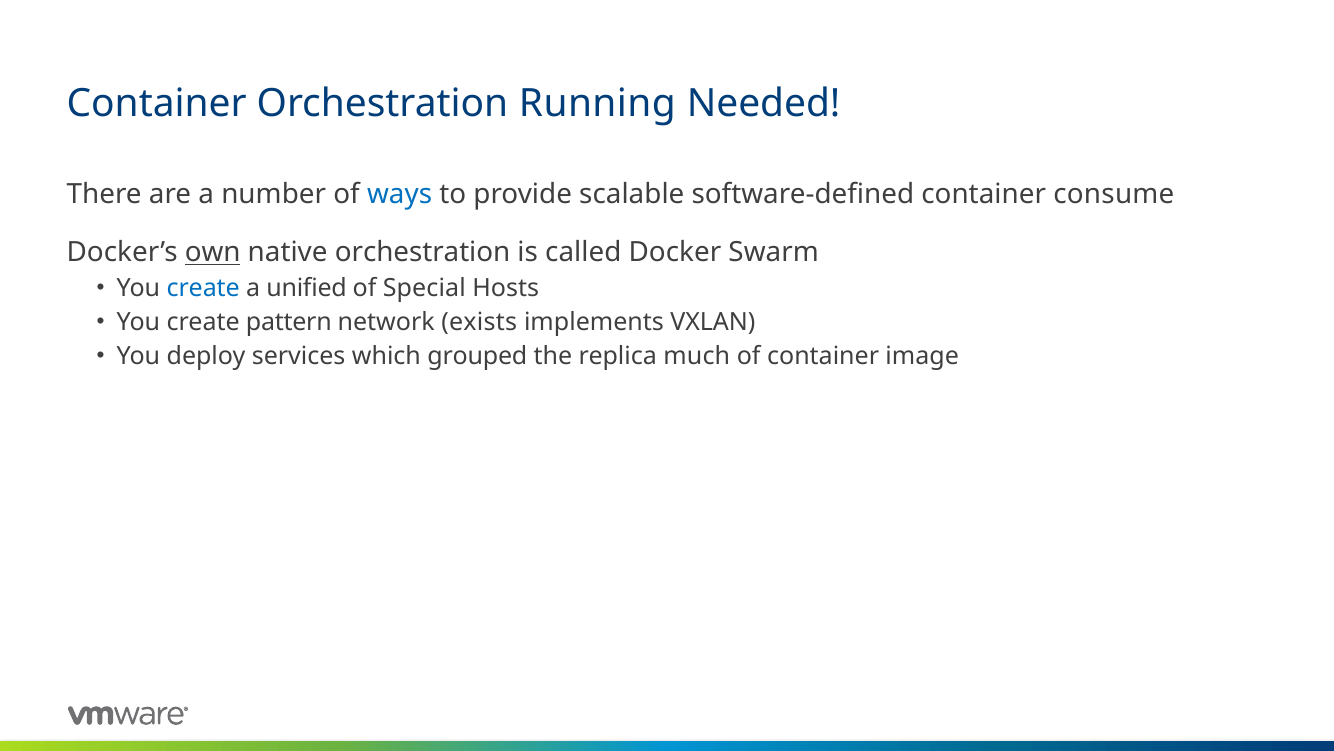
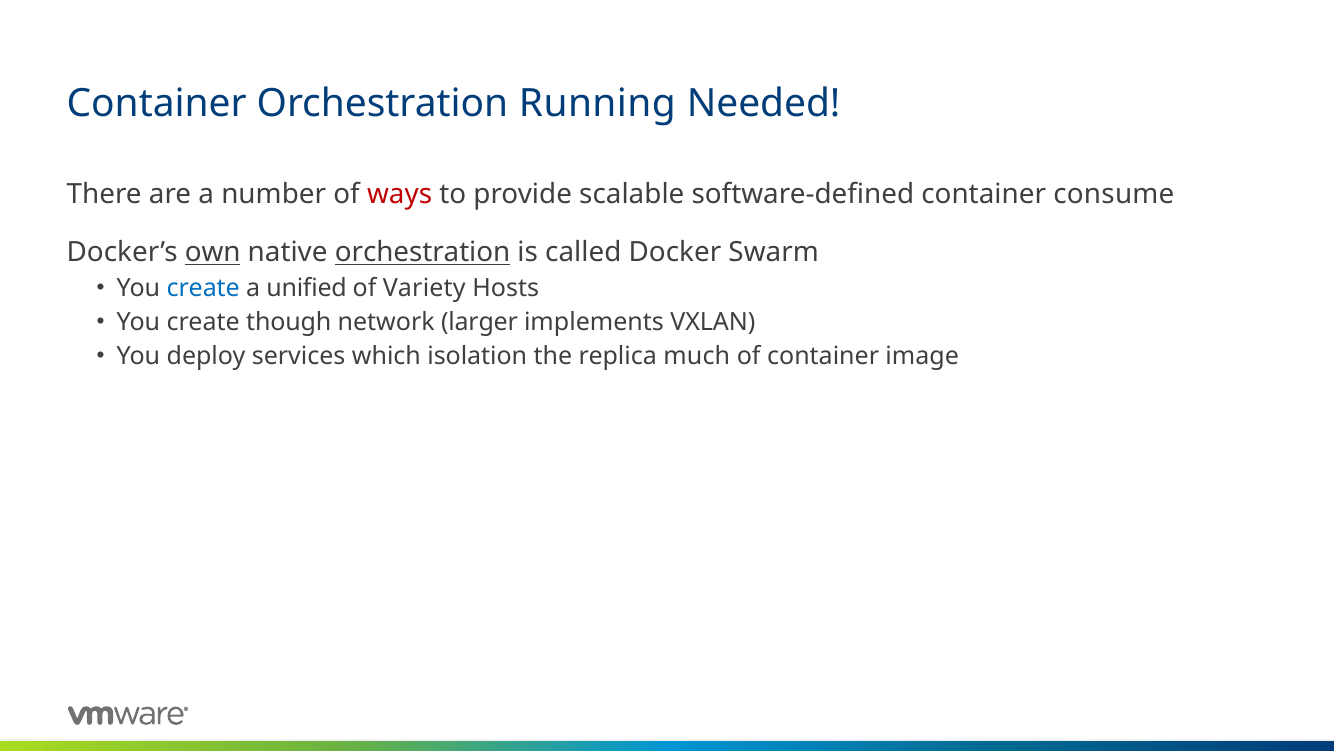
ways colour: blue -> red (400, 194)
orchestration underline: none -> present (423, 252)
Special: Special -> Variety (424, 288)
pattern: pattern -> though (289, 322)
exists: exists -> larger (480, 322)
grouped: grouped -> isolation (477, 356)
